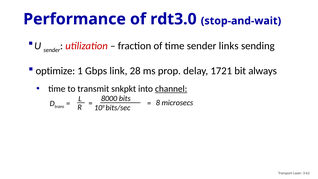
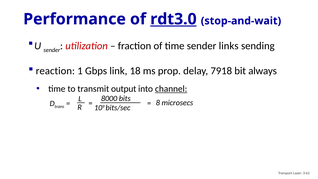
rdt3.0 underline: none -> present (173, 19)
optimize: optimize -> reaction (55, 71)
28: 28 -> 18 (135, 71)
1721: 1721 -> 7918 (221, 71)
snkpkt: snkpkt -> output (124, 89)
